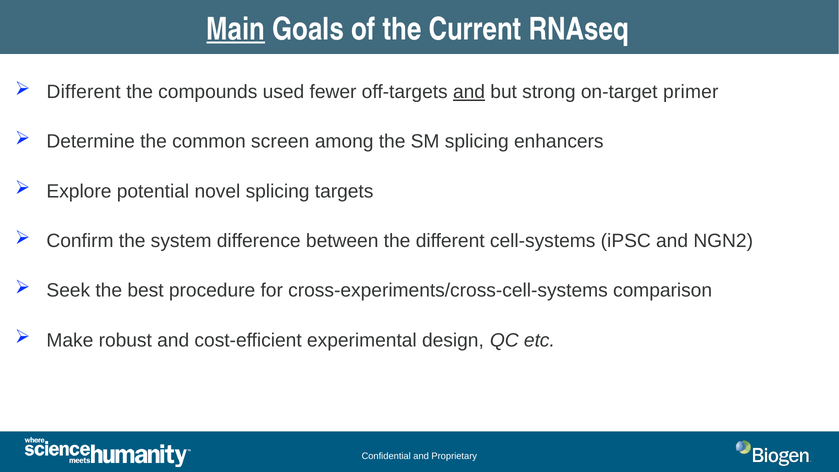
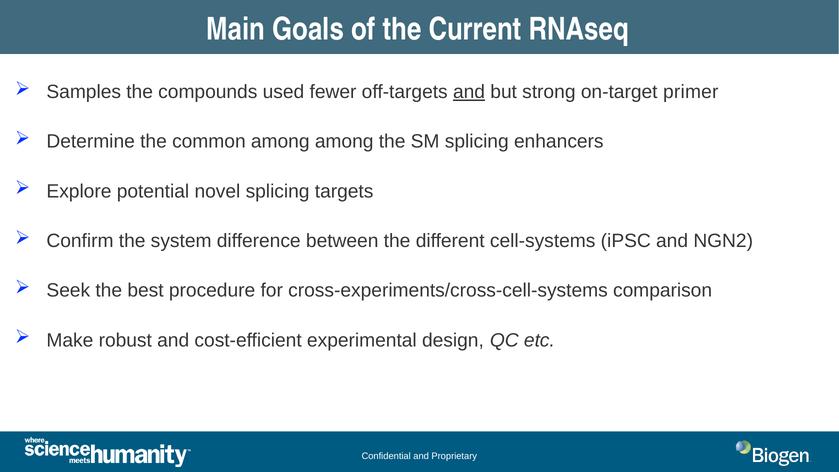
Main underline: present -> none (236, 29)
Different: Different -> Samples (84, 92)
common screen: screen -> among (280, 142)
